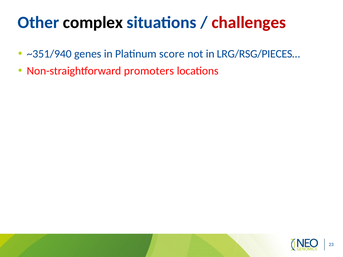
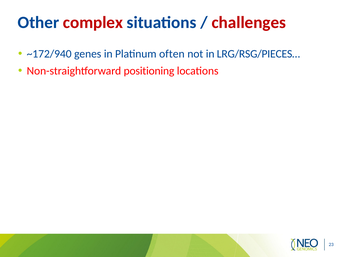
complex colour: black -> red (93, 22)
~351/940: ~351/940 -> ~172/940 (49, 54)
score: score -> often (172, 54)
promoters: promoters -> positioning (149, 71)
